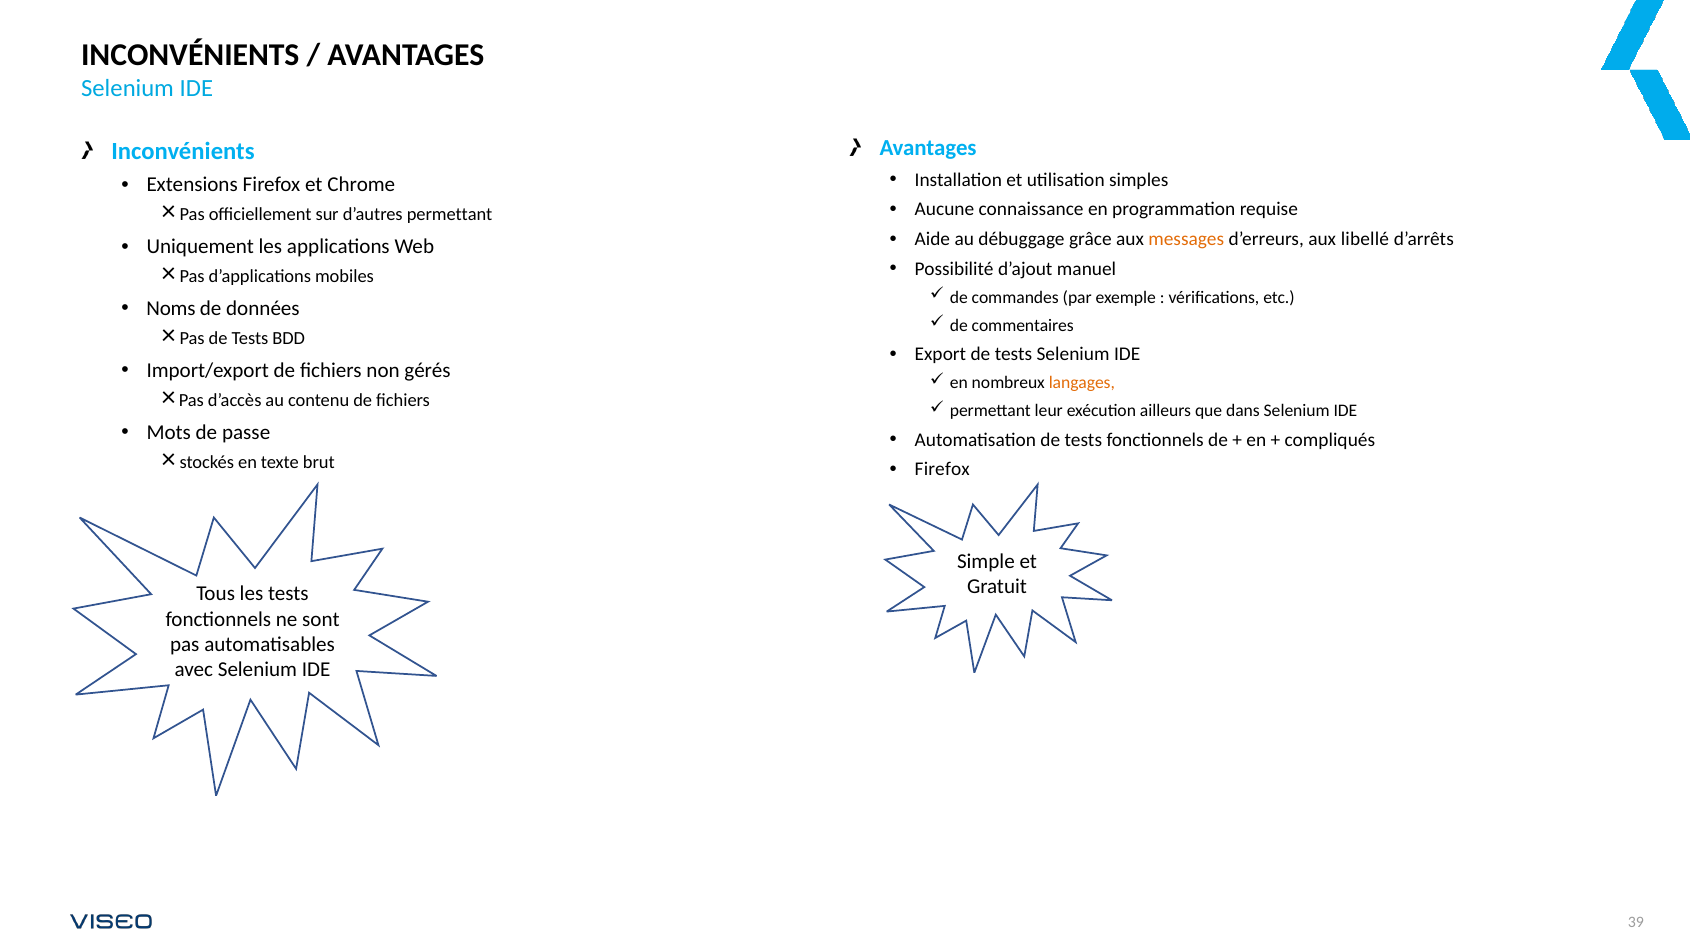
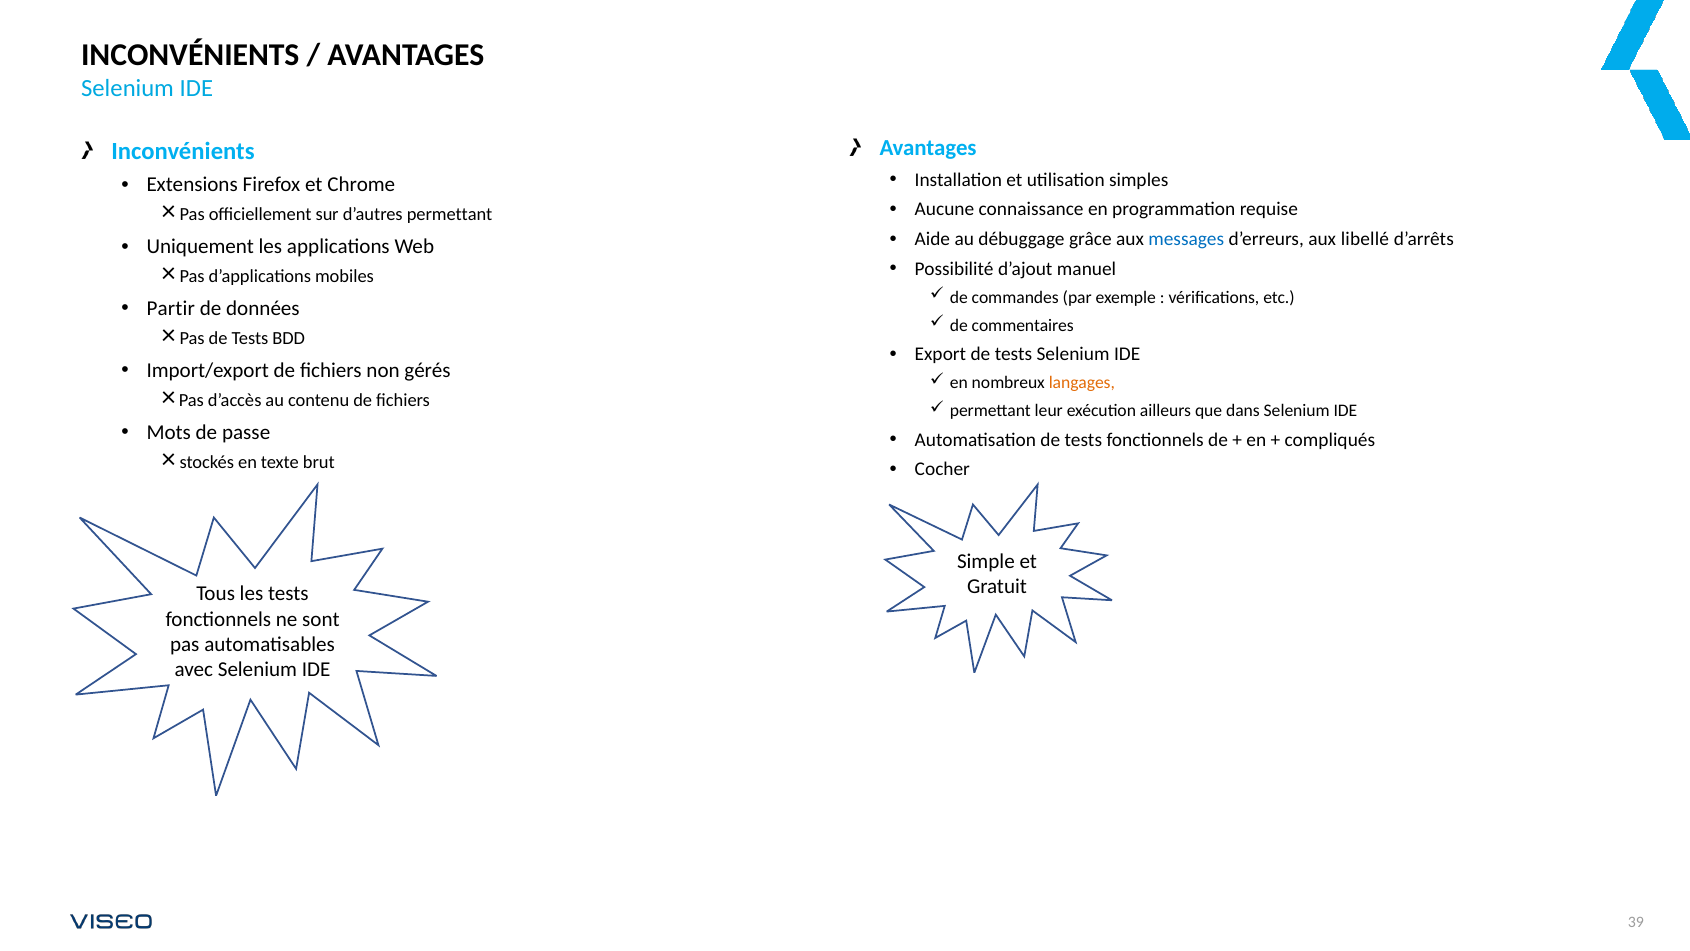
messages colour: orange -> blue (1186, 239)
Noms: Noms -> Partir (171, 309)
Firefox: Firefox -> Cocher (942, 469)
